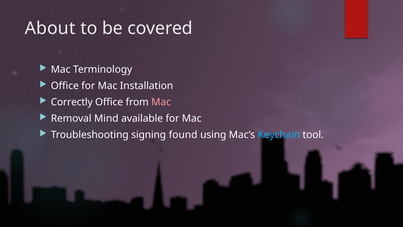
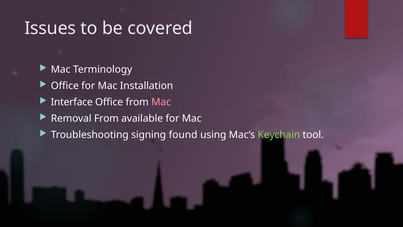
About: About -> Issues (50, 28)
Correctly: Correctly -> Interface (72, 102)
Removal Mind: Mind -> From (106, 118)
Keychain colour: light blue -> light green (279, 135)
